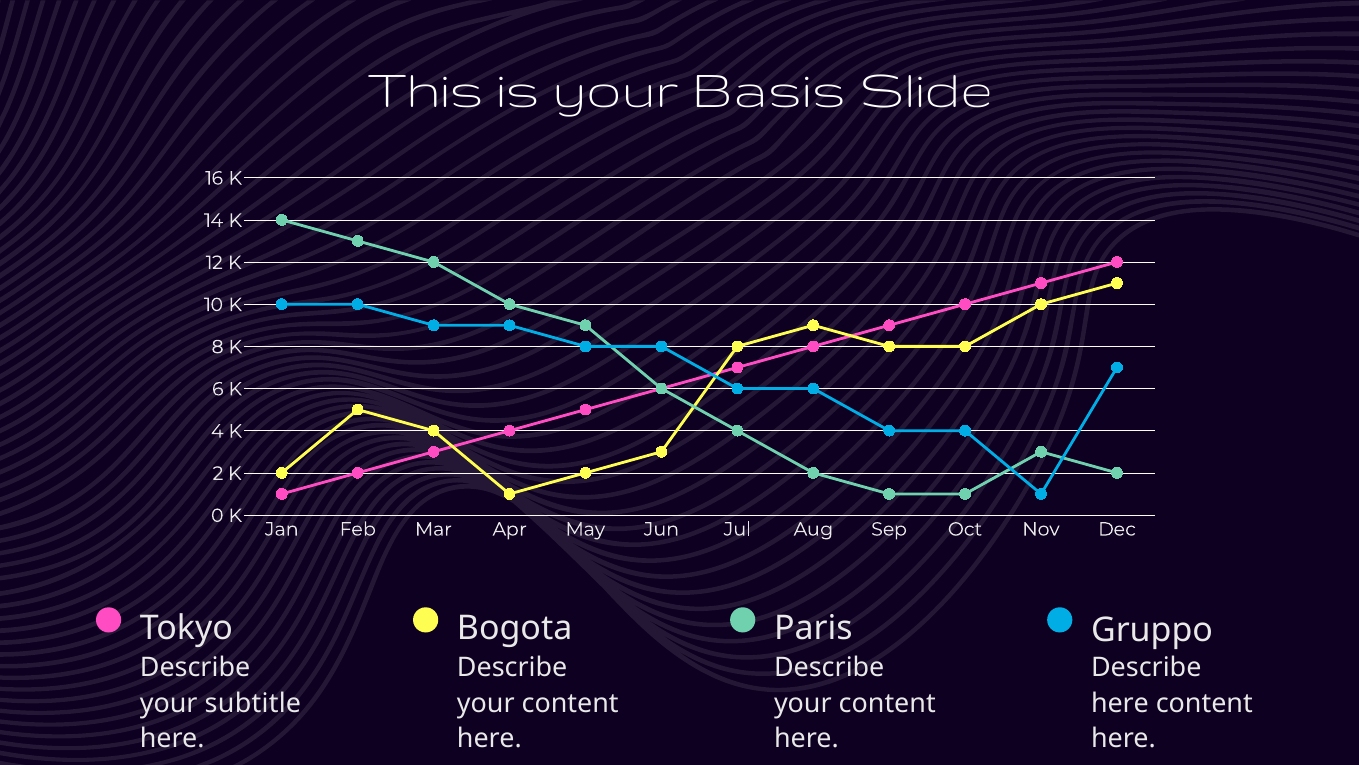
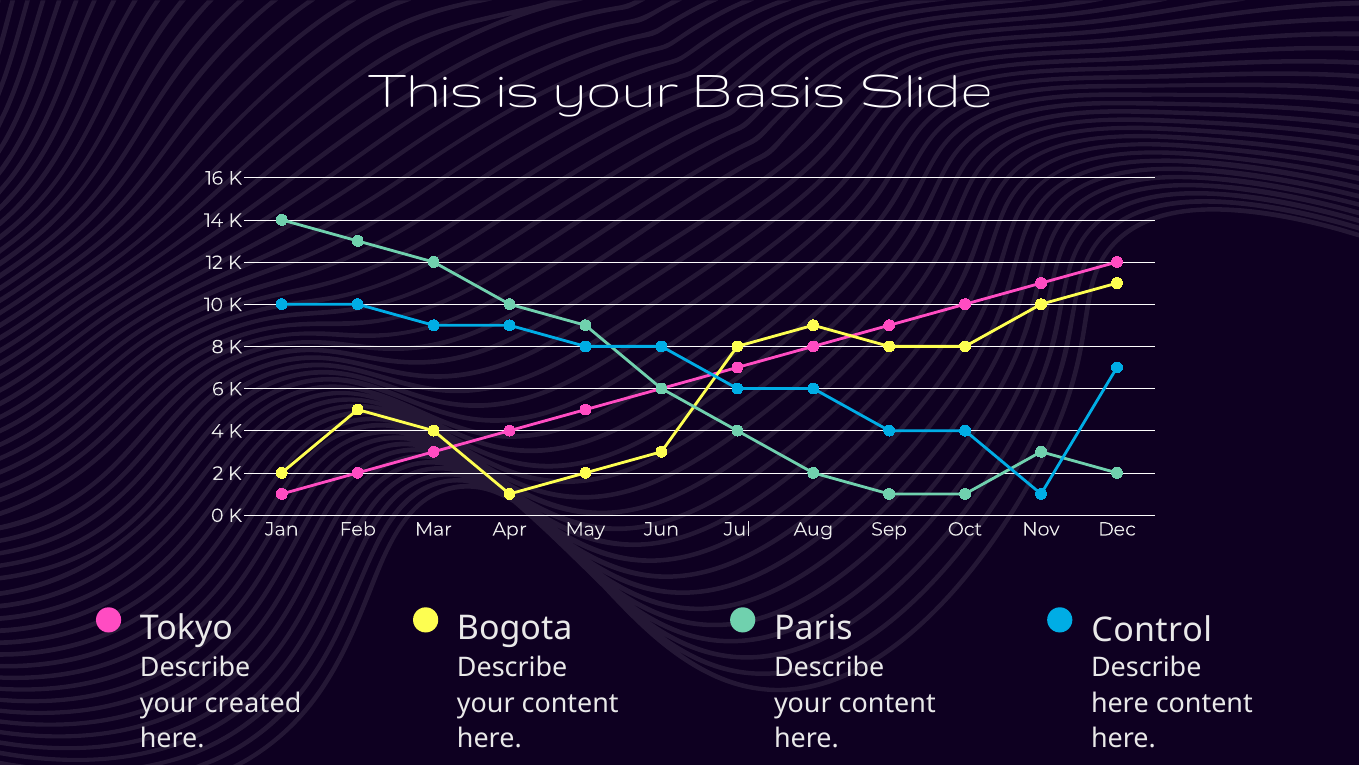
Gruppo: Gruppo -> Control (1152, 630)
subtitle: subtitle -> created (253, 703)
